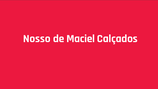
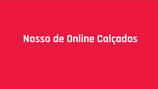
Maciel: Maciel -> Online (81, 39)
